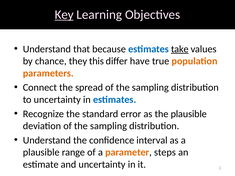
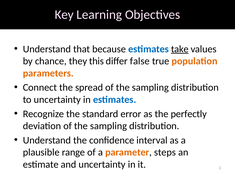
Key underline: present -> none (64, 15)
have: have -> false (140, 61)
the plausible: plausible -> perfectly (189, 114)
